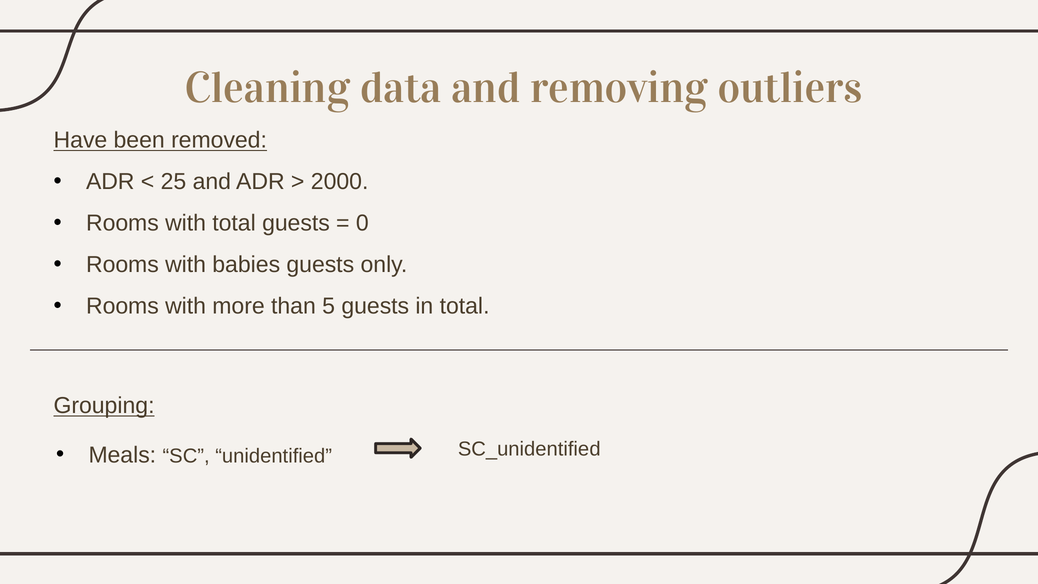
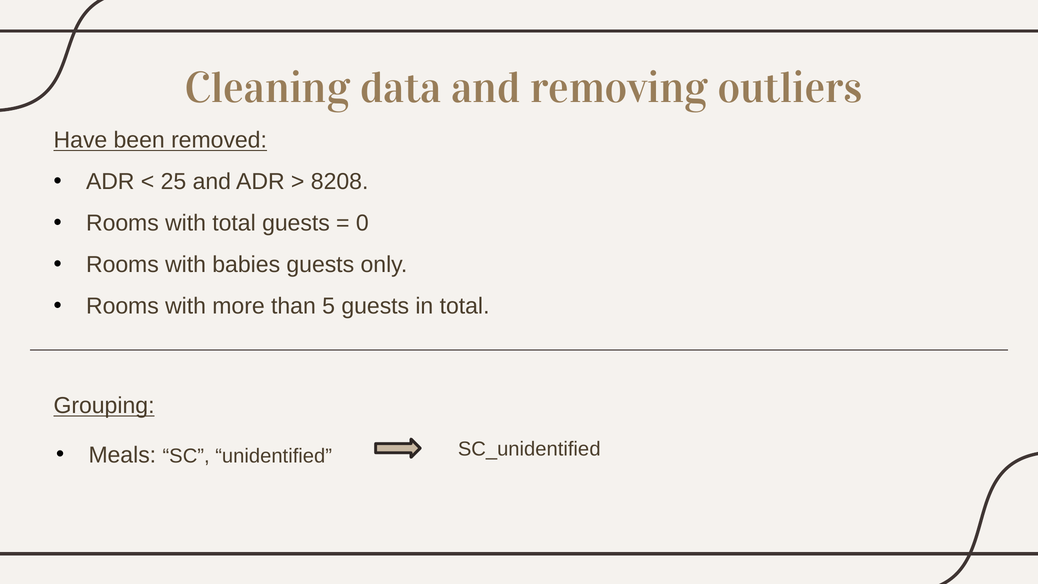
2000: 2000 -> 8208 (340, 182)
